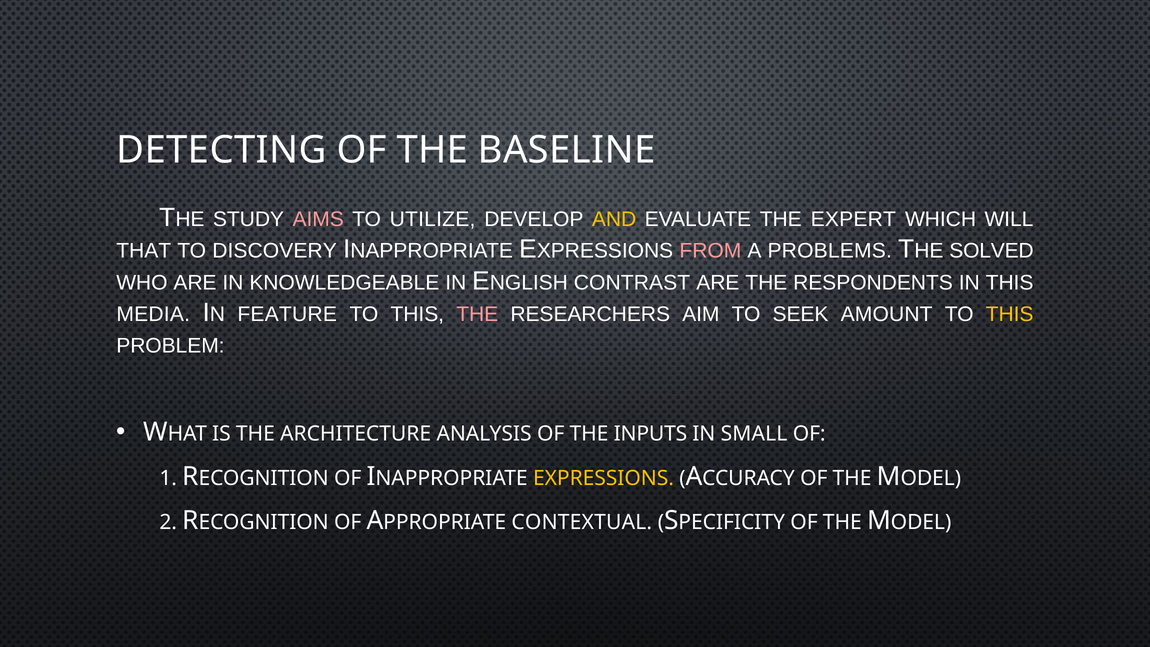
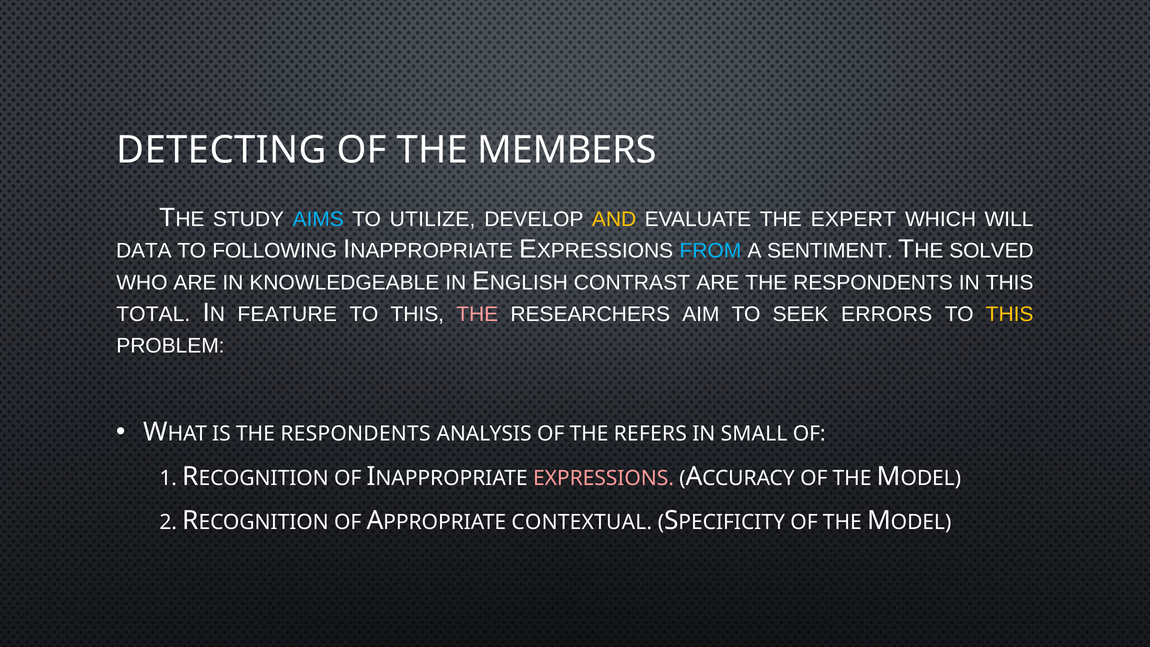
BASELINE: BASELINE -> MEMBERS (567, 150)
AIMS colour: pink -> light blue (318, 219)
THAT: THAT -> DATA (144, 251)
DISCOVERY: DISCOVERY -> FOLLOWING (275, 251)
FROM colour: pink -> light blue (710, 251)
PROBLEMS: PROBLEMS -> SENTIMENT (830, 251)
MEDIA: MEDIA -> TOTAL (153, 314)
AMOUNT: AMOUNT -> ERRORS (887, 314)
IS THE ARCHITECTURE: ARCHITECTURE -> RESPONDENTS (356, 434)
INPUTS: INPUTS -> REFERS (650, 434)
EXPRESSIONS colour: yellow -> pink (603, 478)
